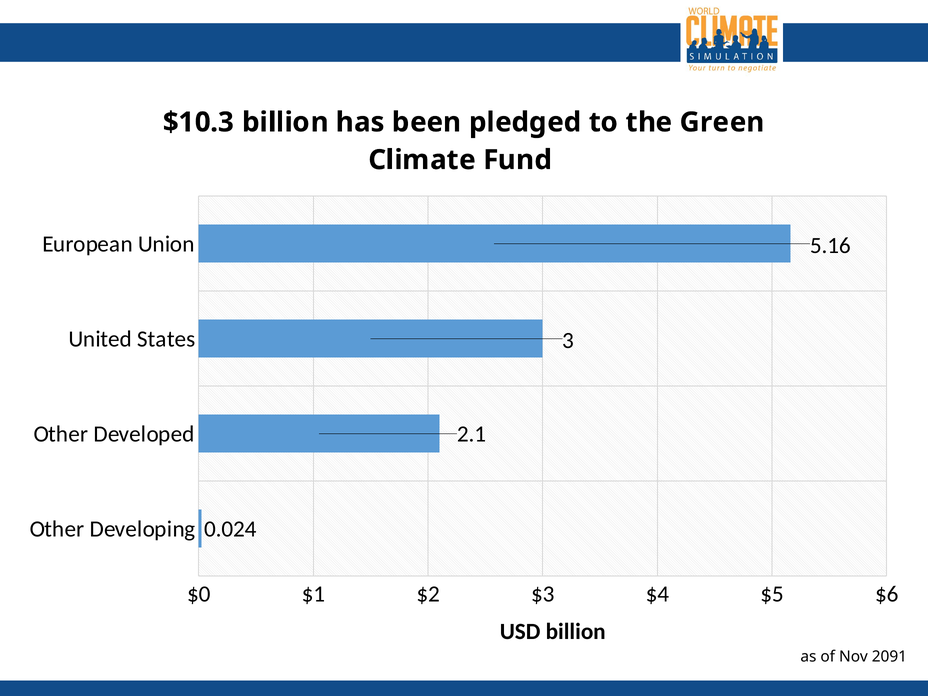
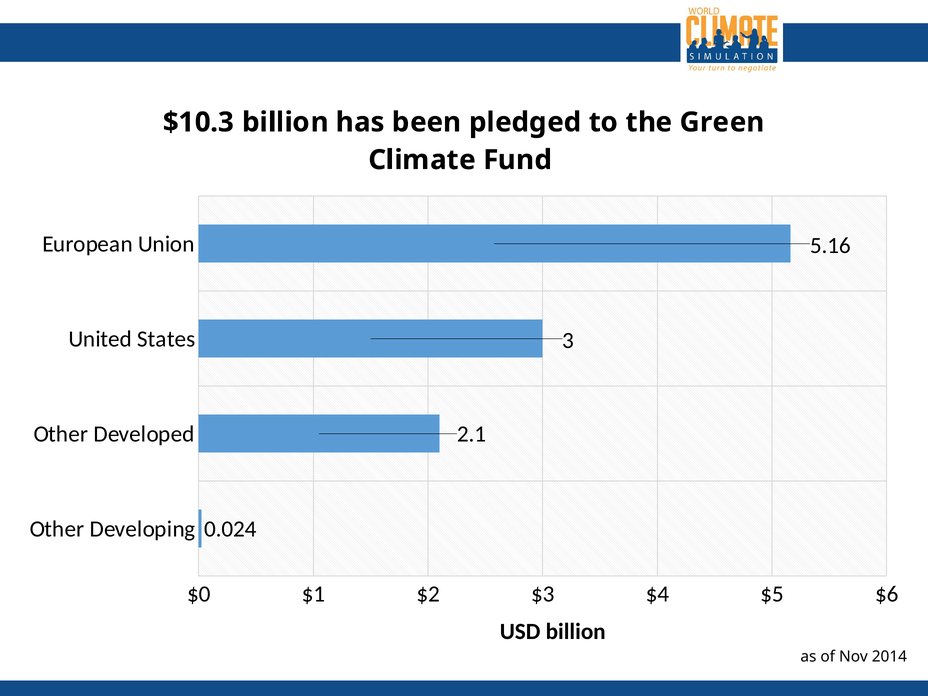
2091: 2091 -> 2014 (889, 657)
